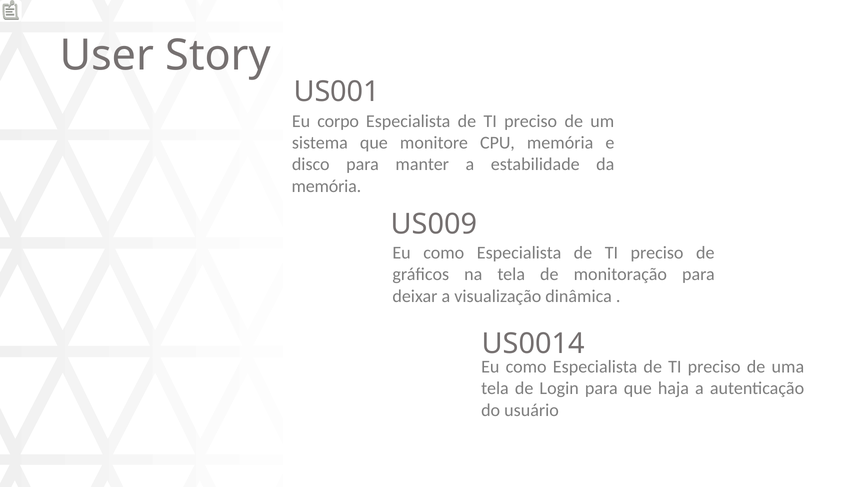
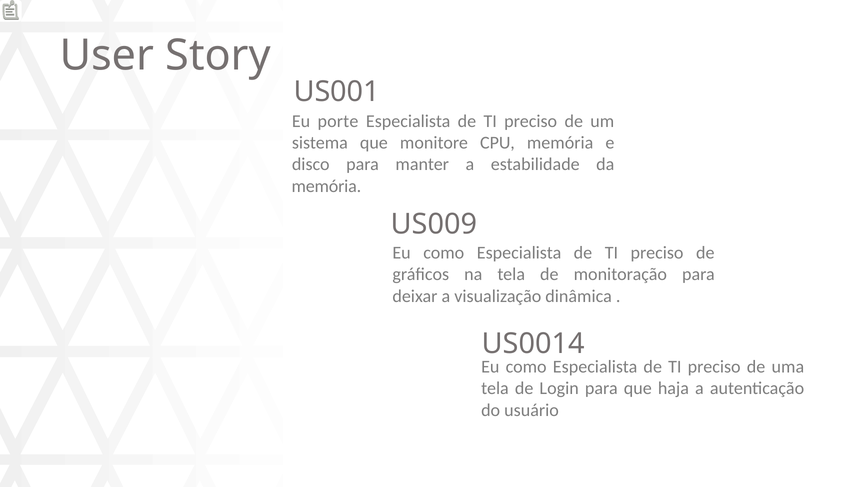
corpo: corpo -> porte (338, 121)
